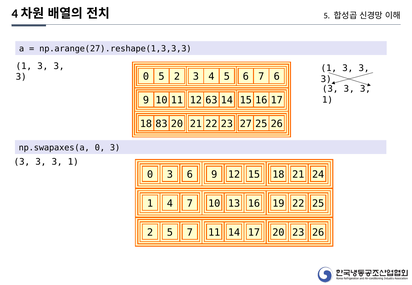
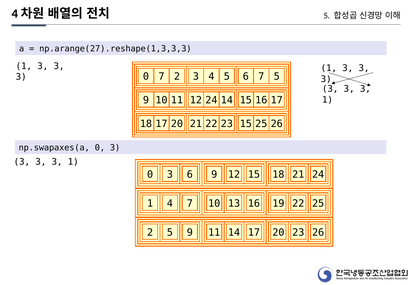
0 5: 5 -> 7 (161, 77)
7 6: 6 -> 5 (277, 77)
12 63: 63 -> 24 (211, 100)
18 83: 83 -> 17 (161, 124)
23 27: 27 -> 15 (246, 124)
2 5 7: 7 -> 9 (190, 233)
